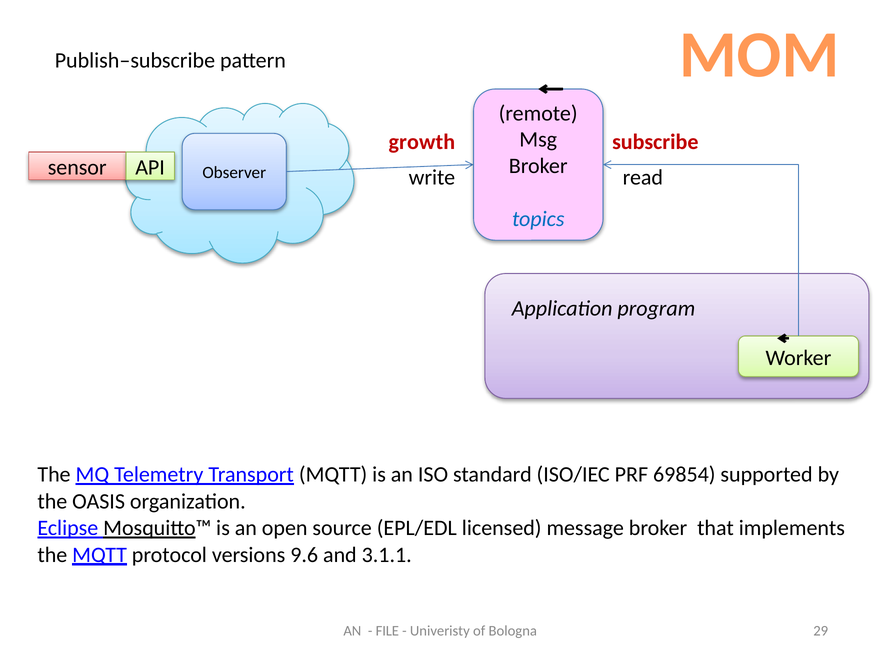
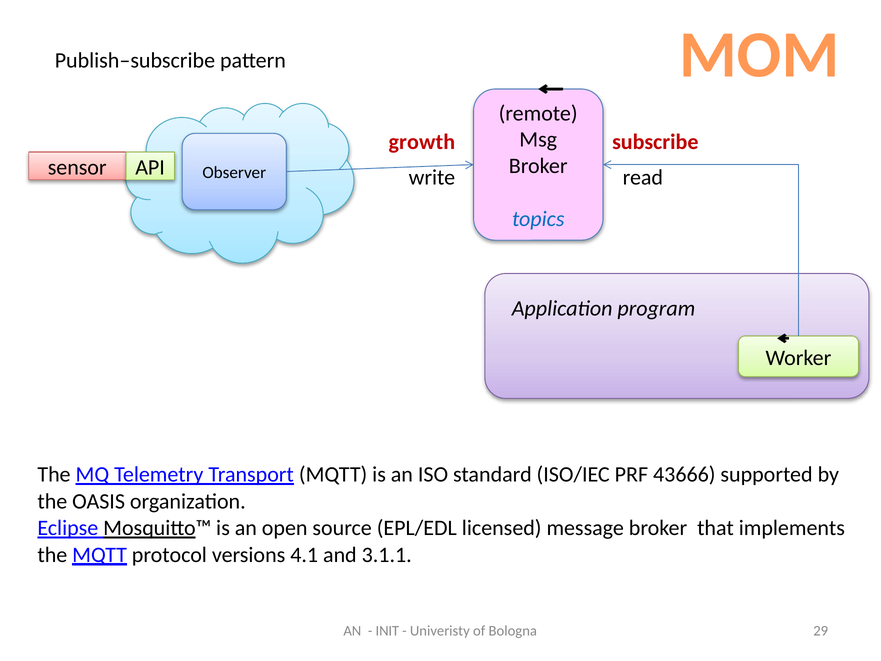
69854: 69854 -> 43666 (684, 474)
9.6: 9.6 -> 4.1 (304, 555)
FILE: FILE -> INIT (387, 631)
